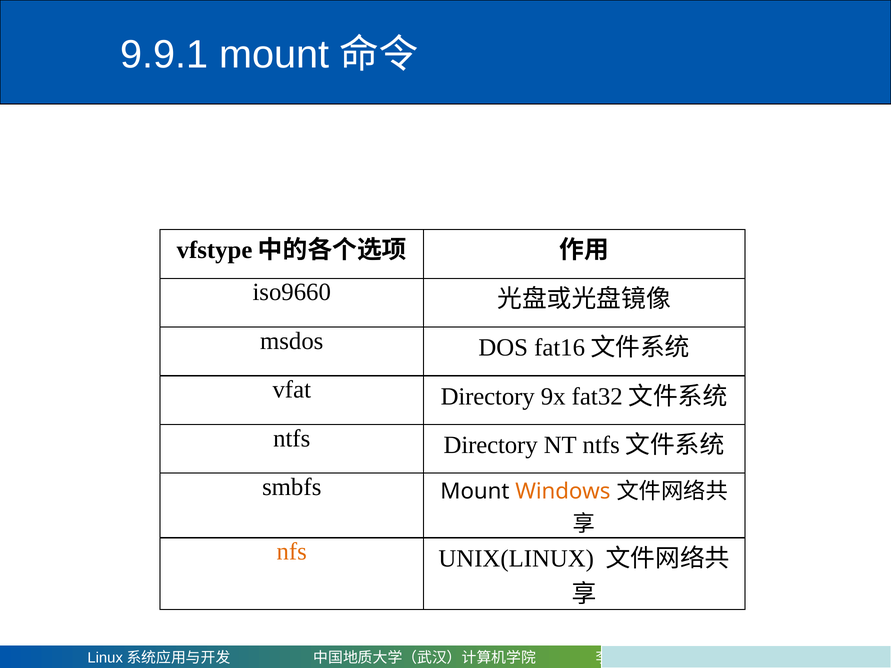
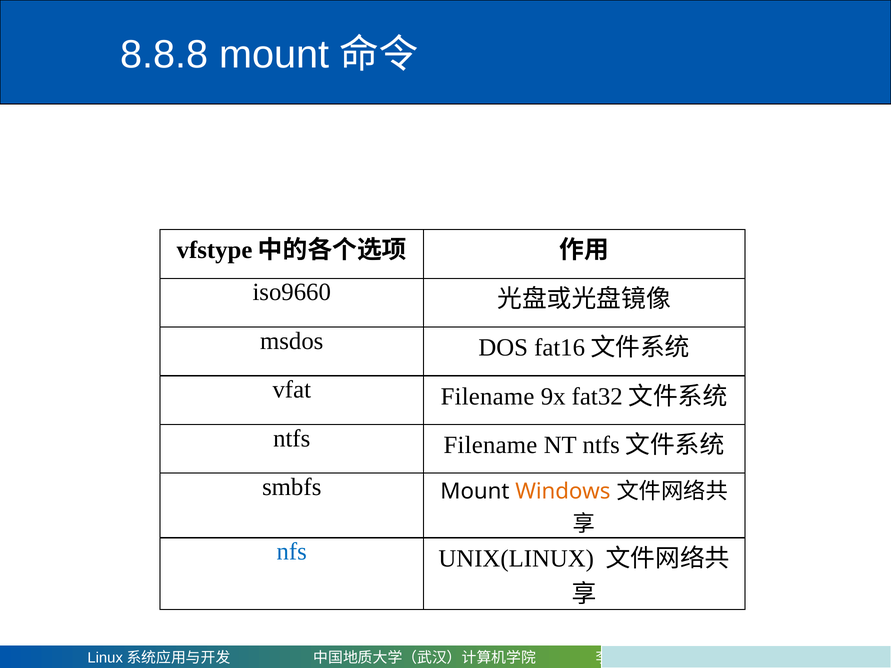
9.9.1: 9.9.1 -> 8.8.8 (164, 55)
vfat Directory: Directory -> Filename (488, 396)
ntfs Directory: Directory -> Filename (490, 445)
nfs colour: orange -> blue (292, 552)
